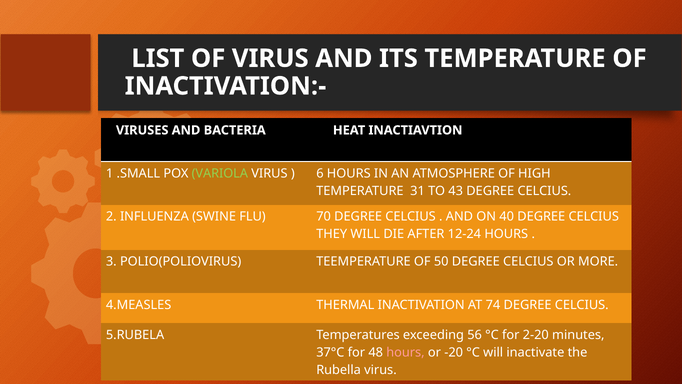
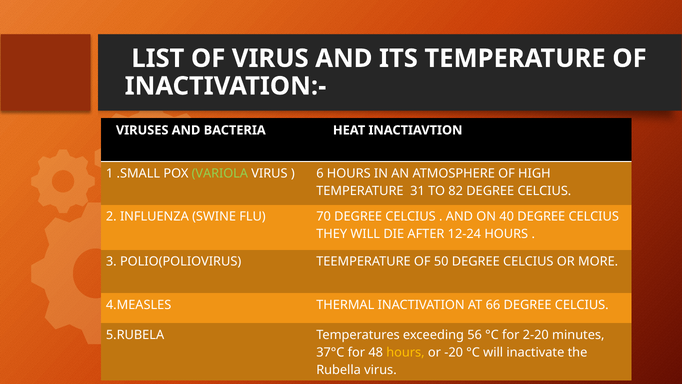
43: 43 -> 82 (456, 191)
74: 74 -> 66 (493, 305)
hours colour: pink -> yellow (406, 352)
